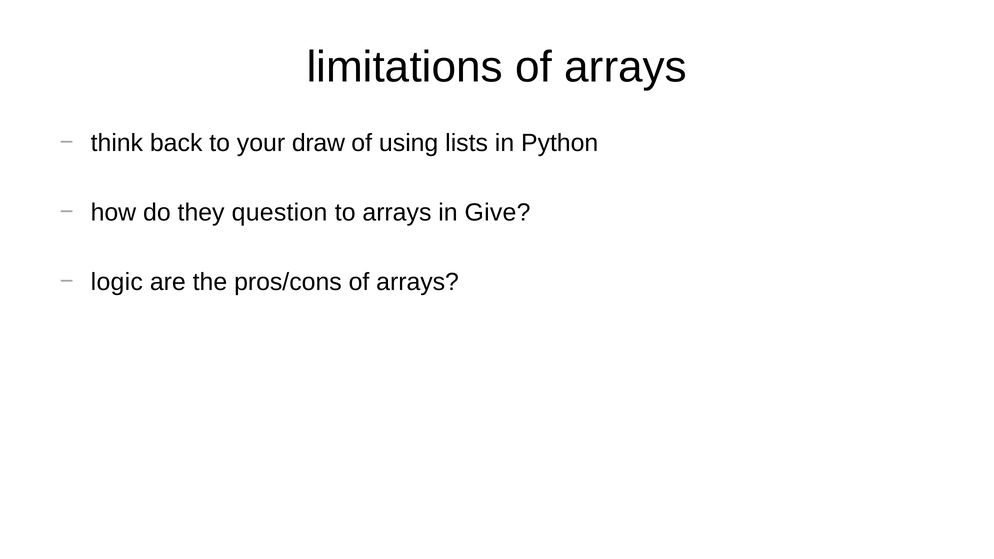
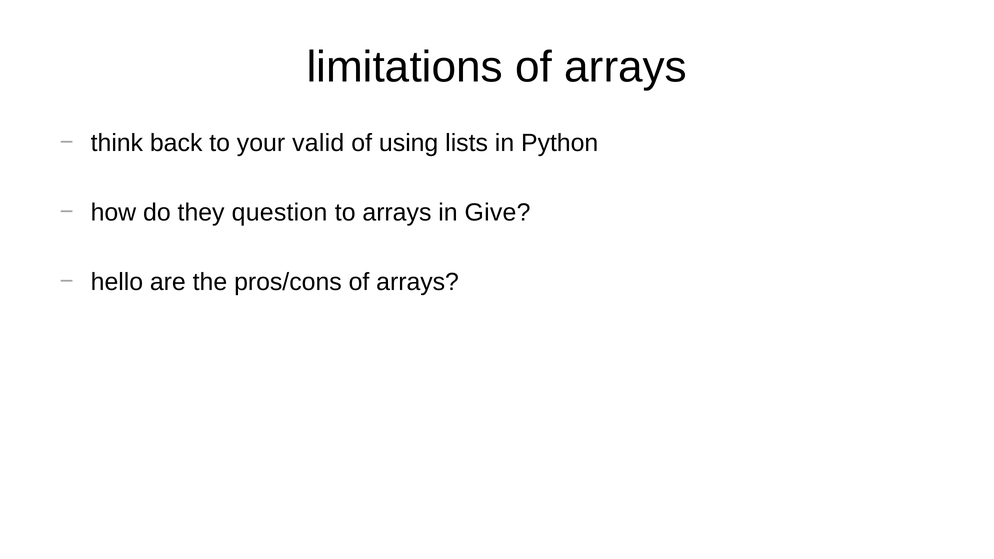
draw: draw -> valid (318, 143)
logic: logic -> hello (117, 282)
